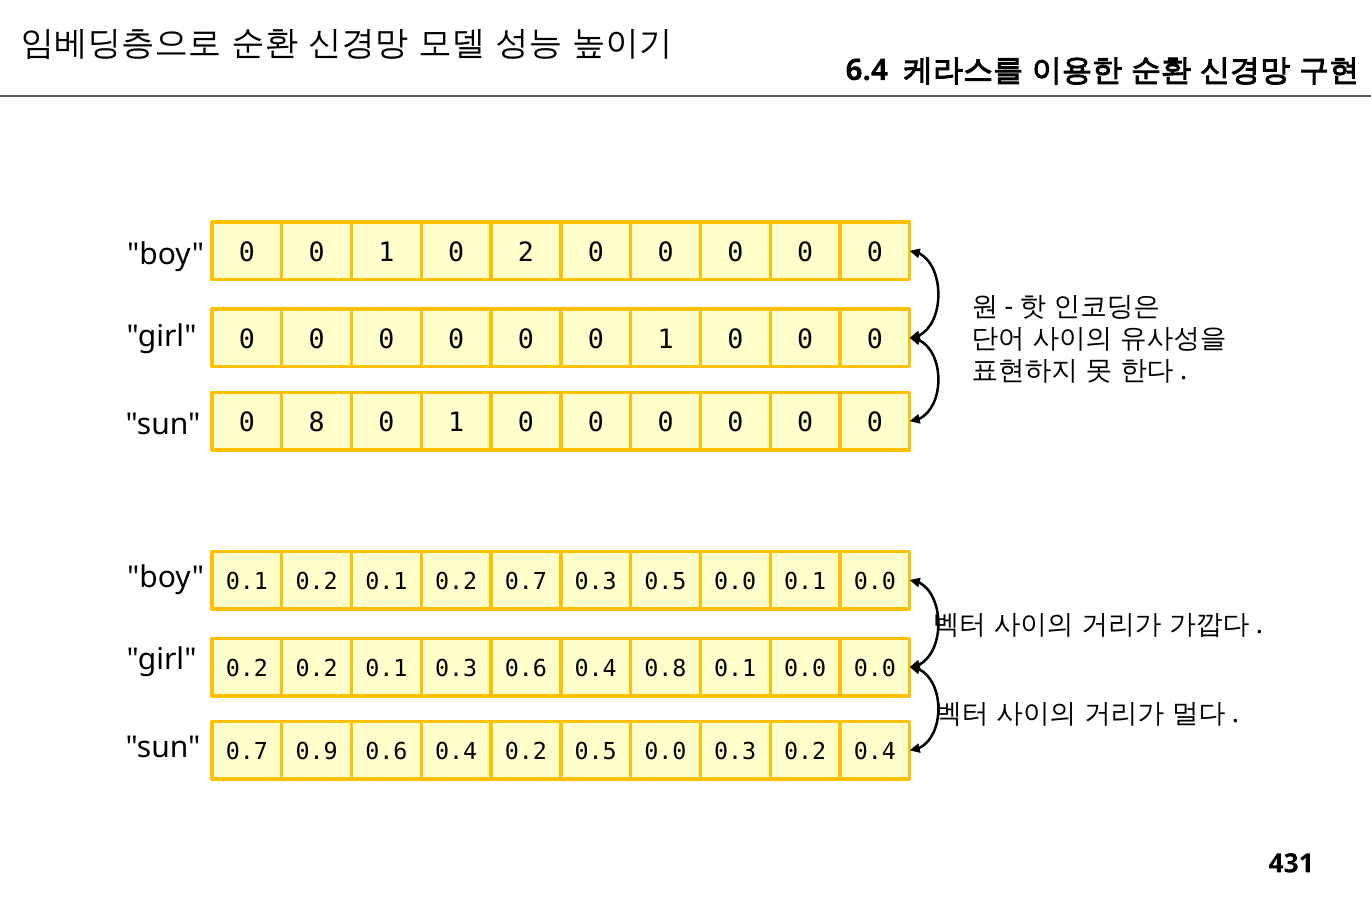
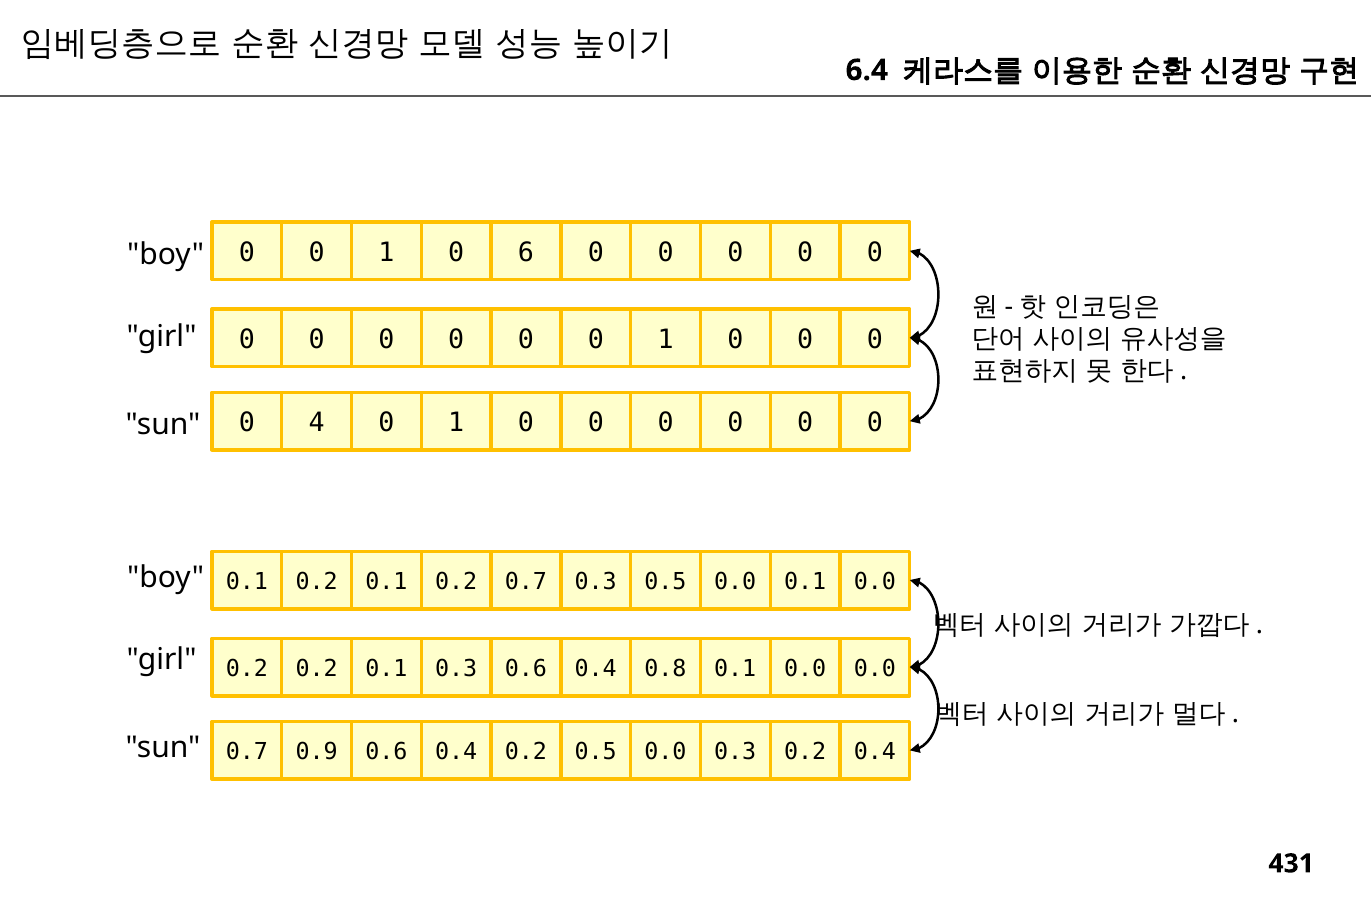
2: 2 -> 6 (526, 253)
8: 8 -> 4 (317, 423)
